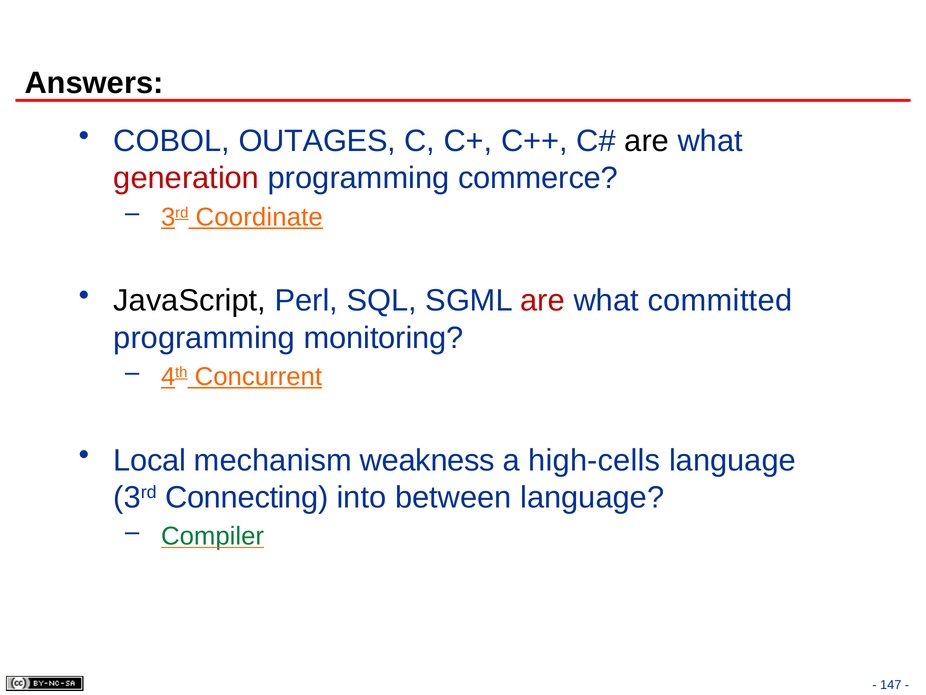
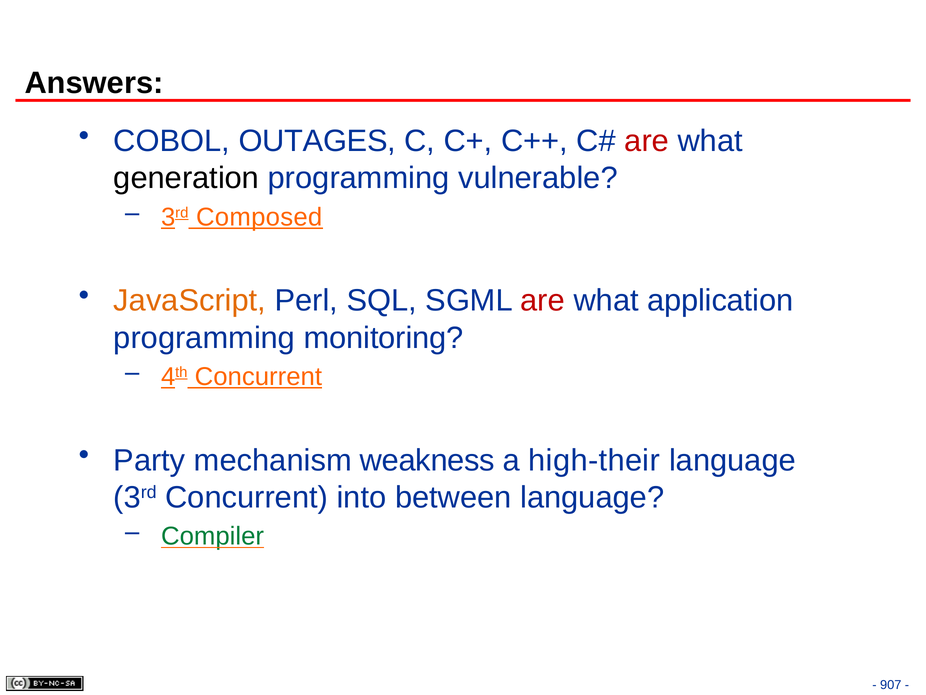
are colour: black -> red (647, 141)
generation colour: red -> black (186, 178)
commerce: commerce -> vulnerable (538, 178)
Coordinate: Coordinate -> Composed (259, 217)
JavaScript colour: black -> orange (190, 301)
committed: committed -> application (720, 301)
Local: Local -> Party (149, 460)
high-cells: high-cells -> high-their (594, 460)
3rd Connecting: Connecting -> Concurrent (247, 497)
147: 147 -> 907 (891, 685)
